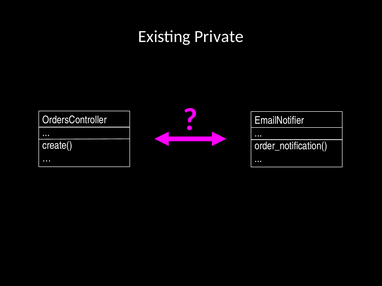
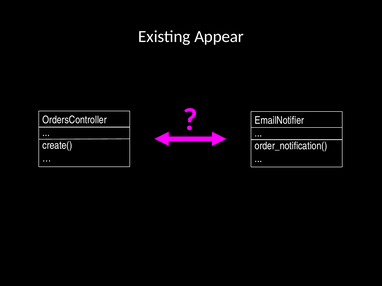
Private: Private -> Appear (219, 37)
